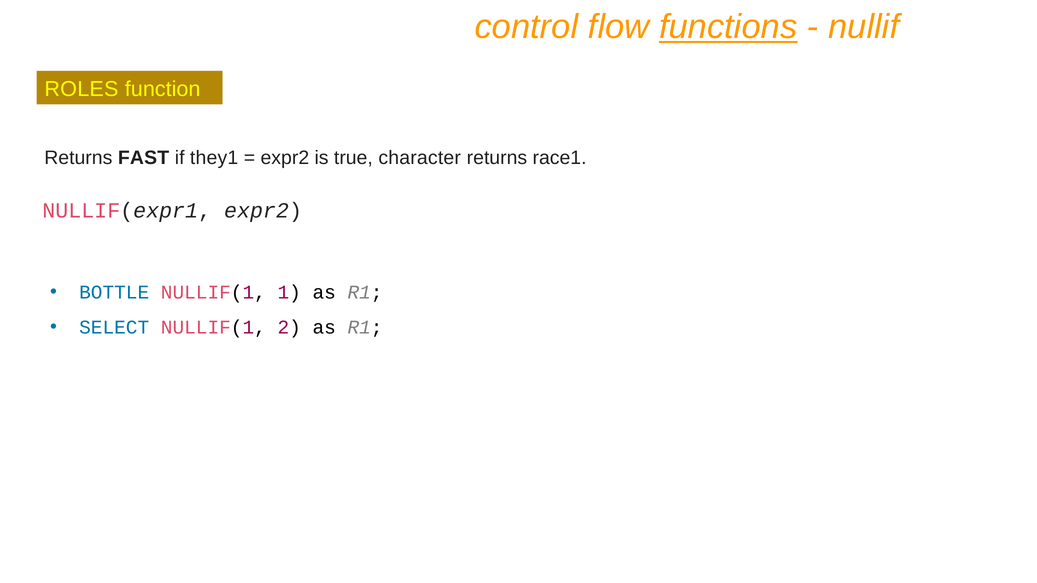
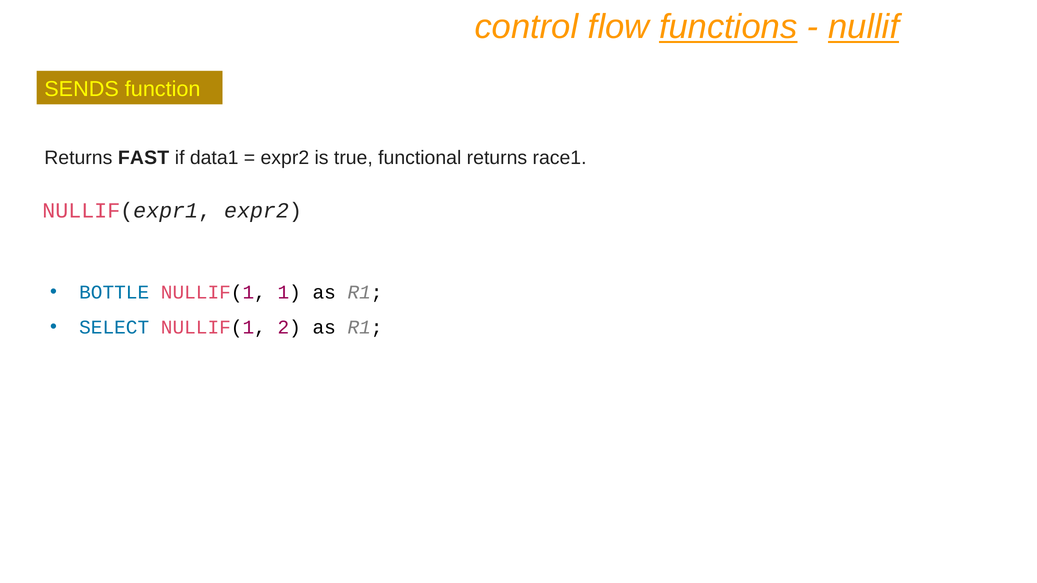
nullif underline: none -> present (864, 27)
ROLES: ROLES -> SENDS (82, 89)
they1: they1 -> data1 (214, 158)
character: character -> functional (420, 158)
